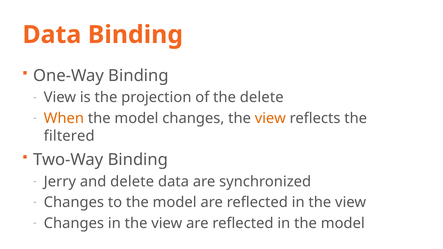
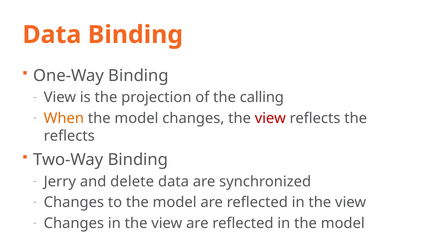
the delete: delete -> calling (262, 97)
view colour: orange -> red (270, 118)
filtered: filtered -> reflects (69, 136)
